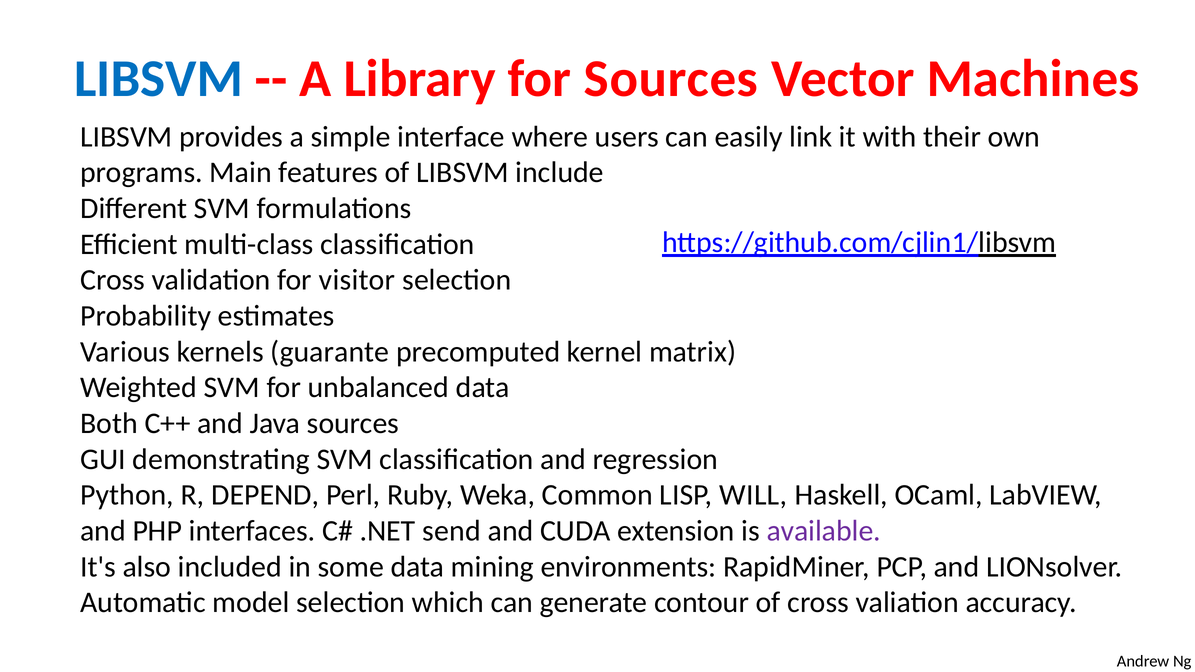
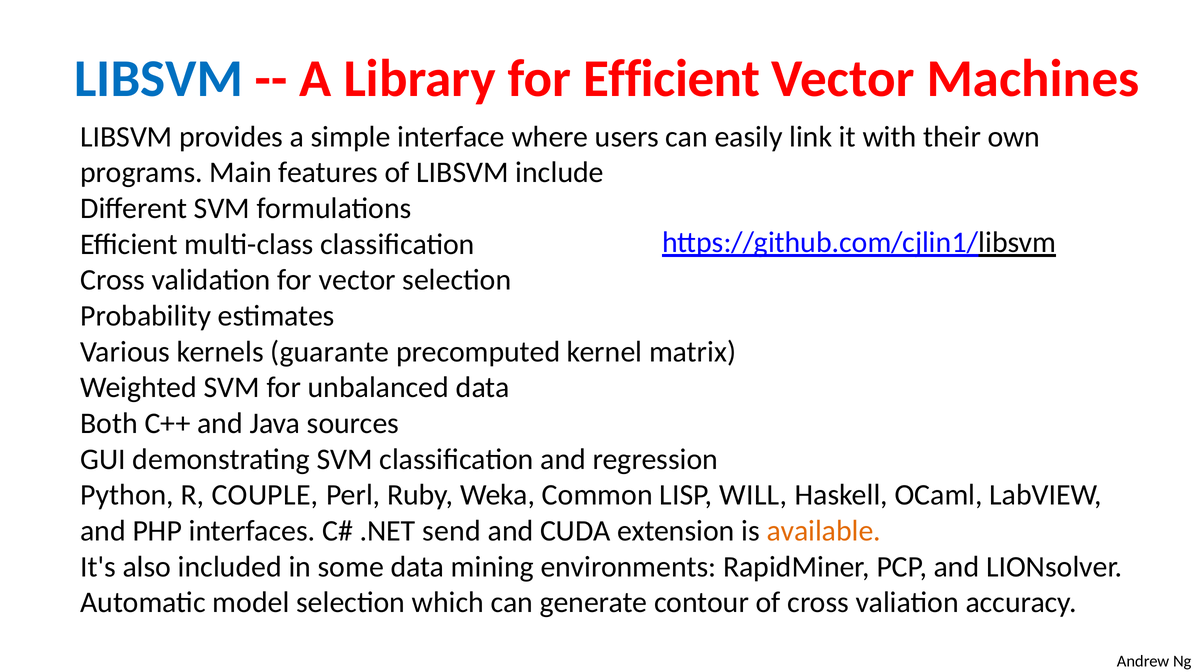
for Sources: Sources -> Efficient (672, 79)
for visitor: visitor -> vector (357, 280)
DEPEND: DEPEND -> COUPLE (265, 495)
available colour: purple -> orange (824, 531)
